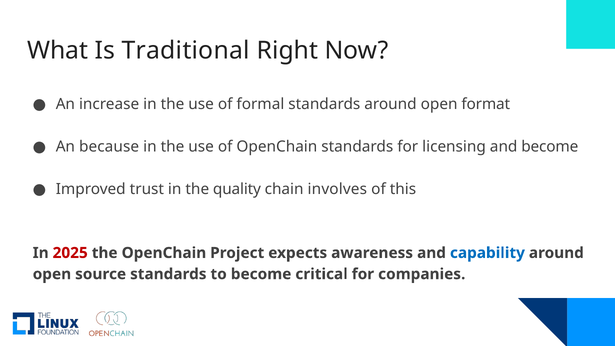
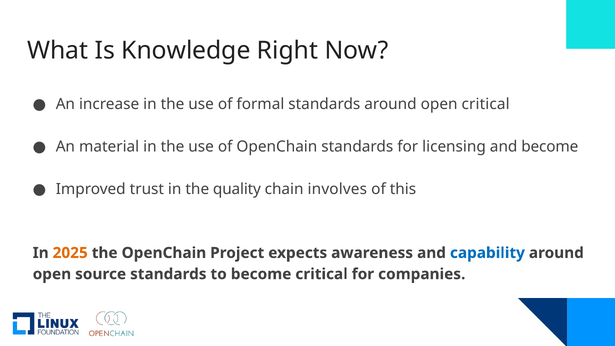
Traditional: Traditional -> Knowledge (186, 50)
open format: format -> critical (486, 104)
because: because -> material (109, 147)
2025 colour: red -> orange (70, 253)
